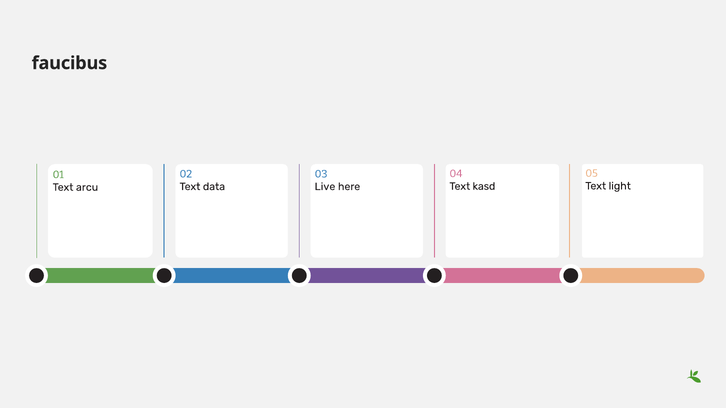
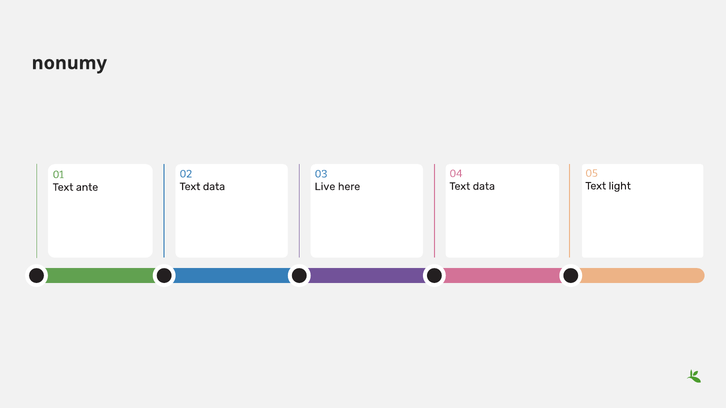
faucibus: faucibus -> nonumy (69, 63)
kasd: kasd -> data (484, 186)
arcu: arcu -> ante (87, 187)
